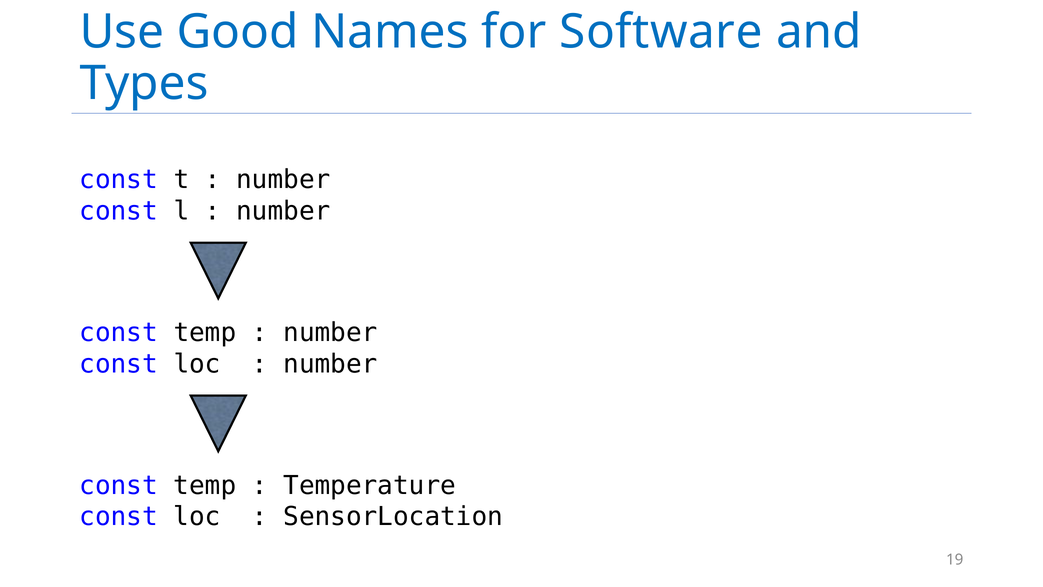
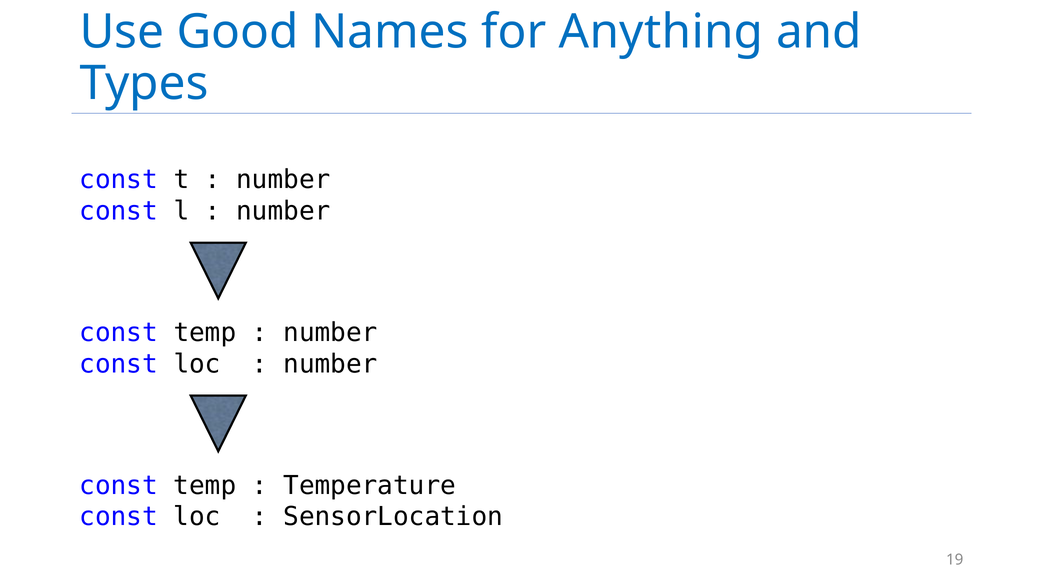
Software: Software -> Anything (661, 32)
